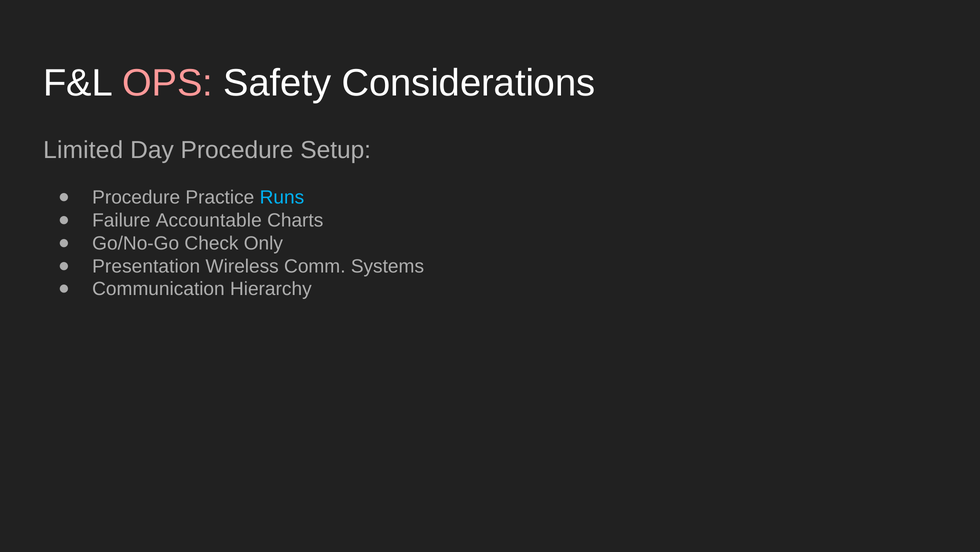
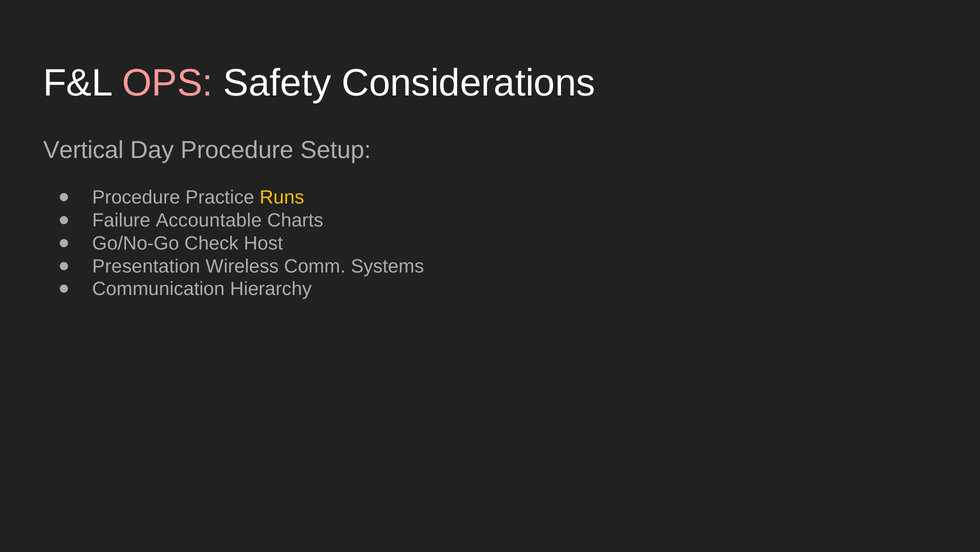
Limited: Limited -> Vertical (83, 150)
Runs colour: light blue -> yellow (282, 197)
Only: Only -> Host (263, 243)
